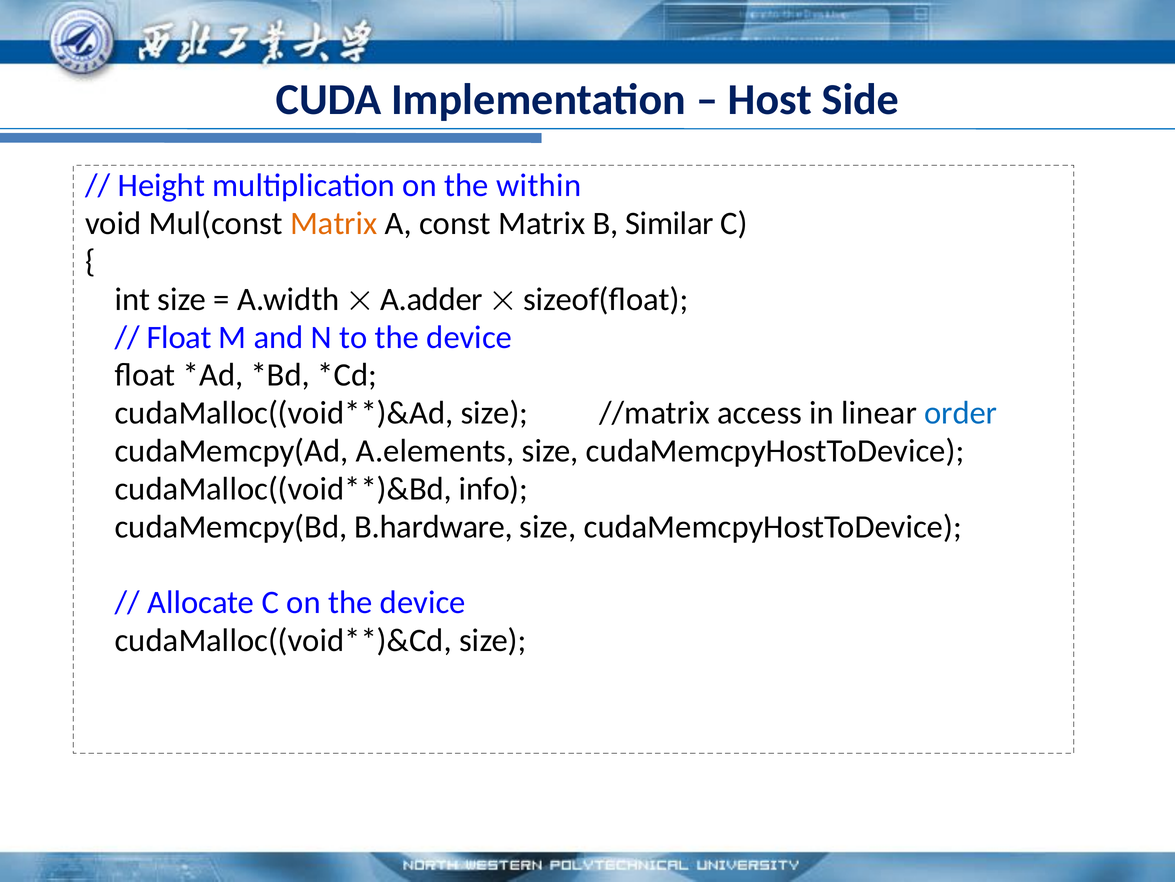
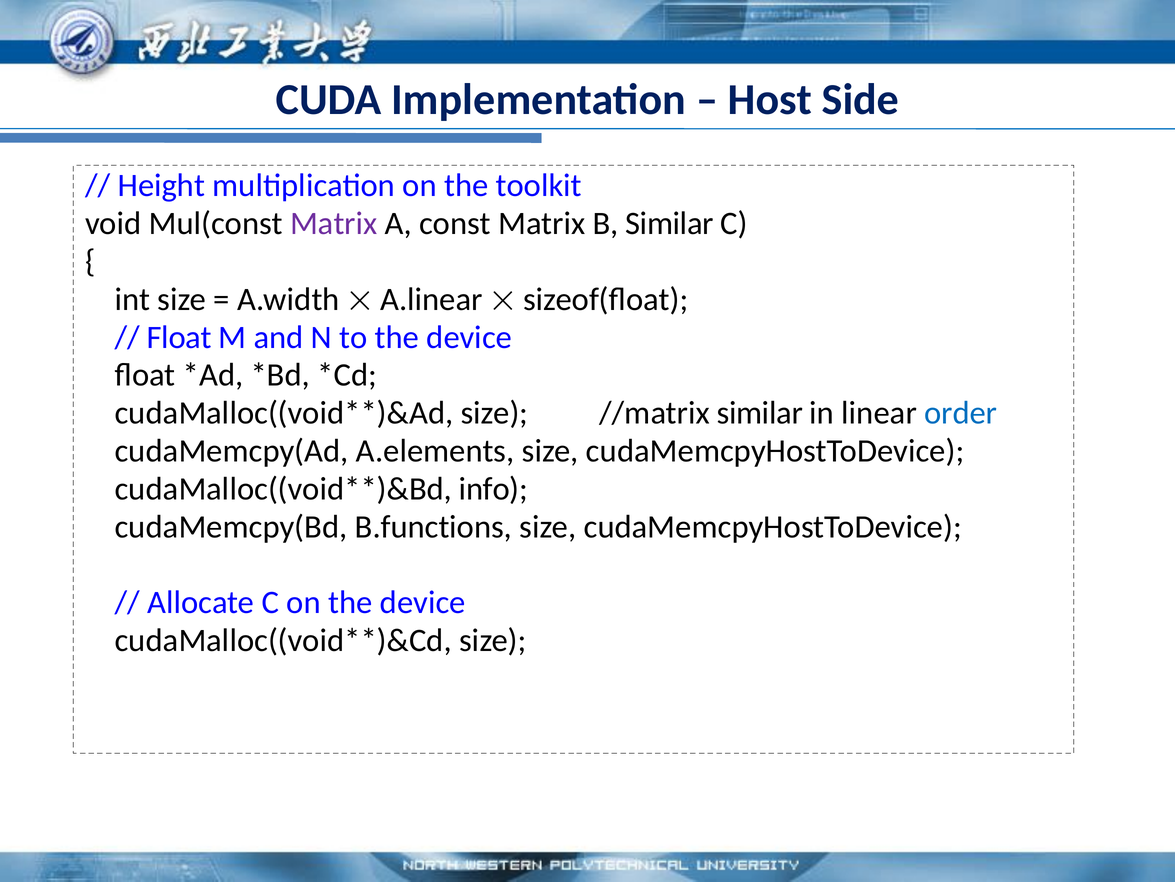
within: within -> toolkit (539, 185)
Matrix colour: orange -> purple (334, 223)
A.adder: A.adder -> A.linear (431, 299)
//matrix access: access -> similar (760, 413)
B.hardware: B.hardware -> B.functions (433, 526)
